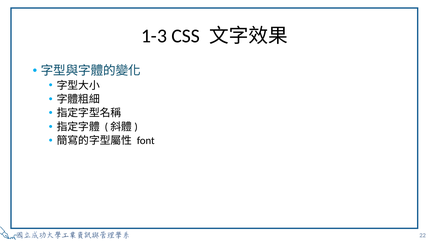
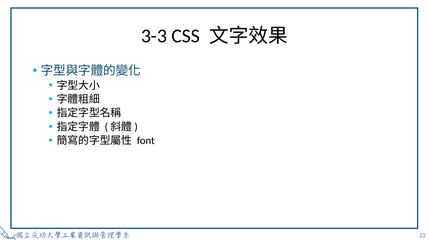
1-3: 1-3 -> 3-3 (154, 36)
